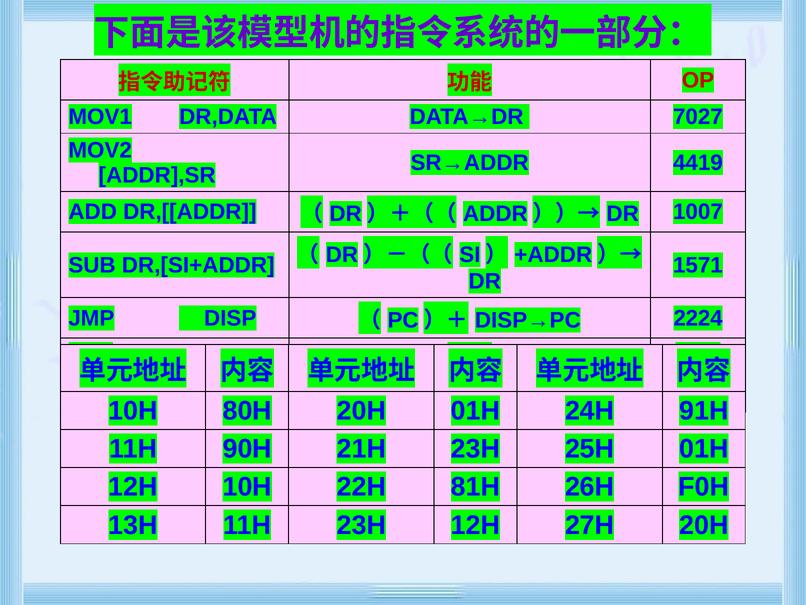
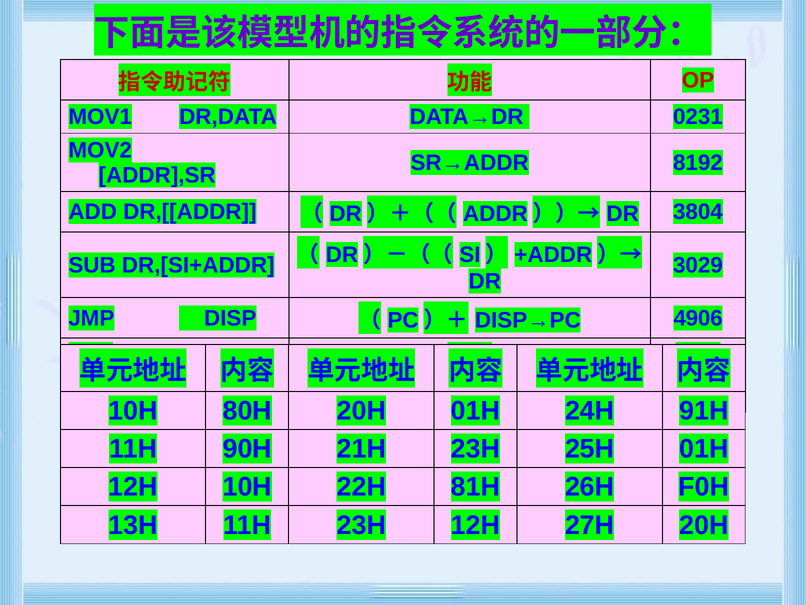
7027: 7027 -> 0231 (698, 117)
4419: 4419 -> 8192 (698, 163)
1007: 1007 -> 3804 (698, 212)
1571: 1571 -> 3029 (698, 265)
2224: 2224 -> 4906 (698, 318)
